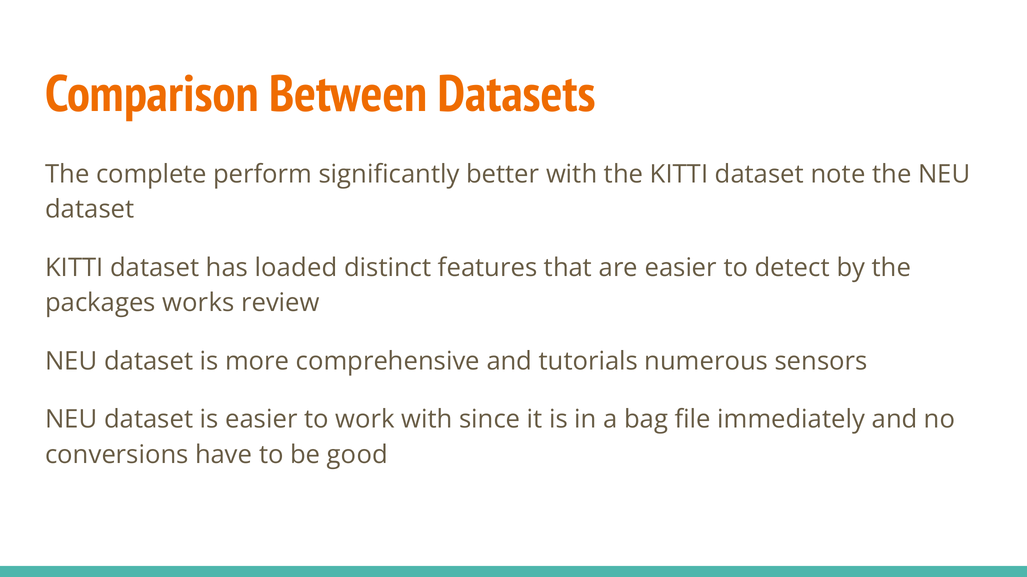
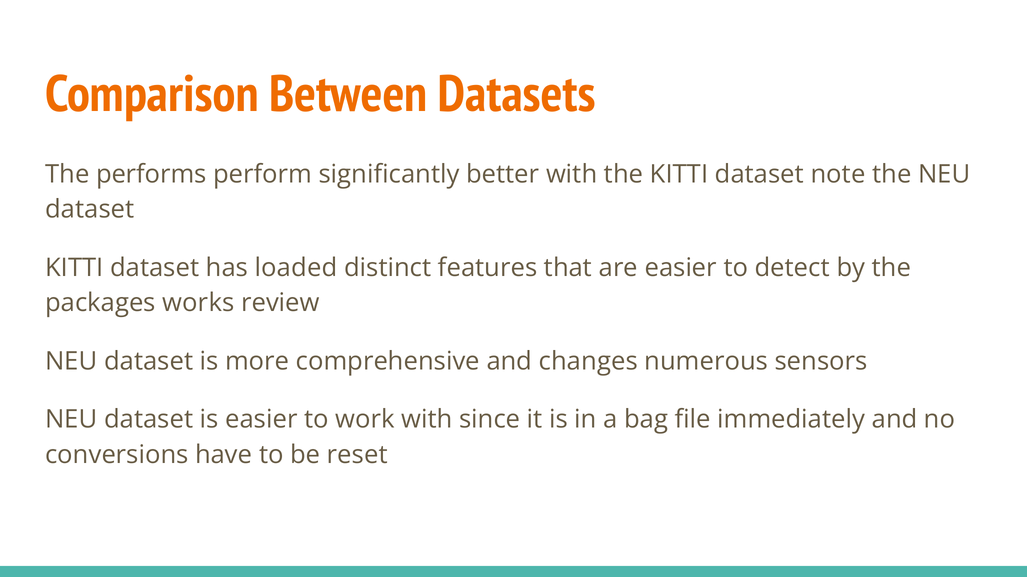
complete: complete -> performs (151, 174)
tutorials: tutorials -> changes (588, 362)
good: good -> reset (357, 455)
